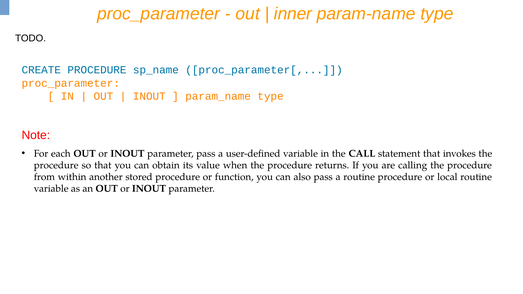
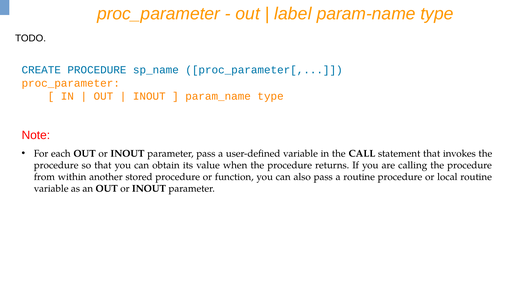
inner: inner -> label (293, 14)
